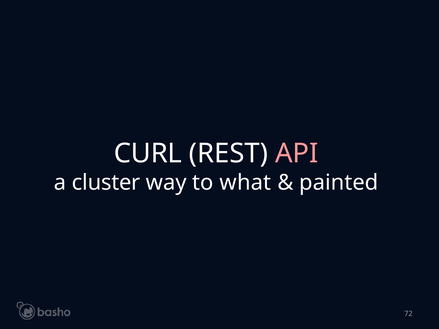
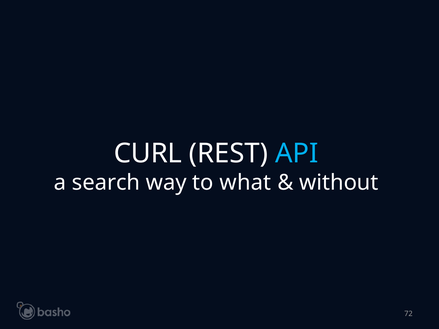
API colour: pink -> light blue (297, 153)
cluster: cluster -> search (106, 183)
painted: painted -> without (339, 183)
